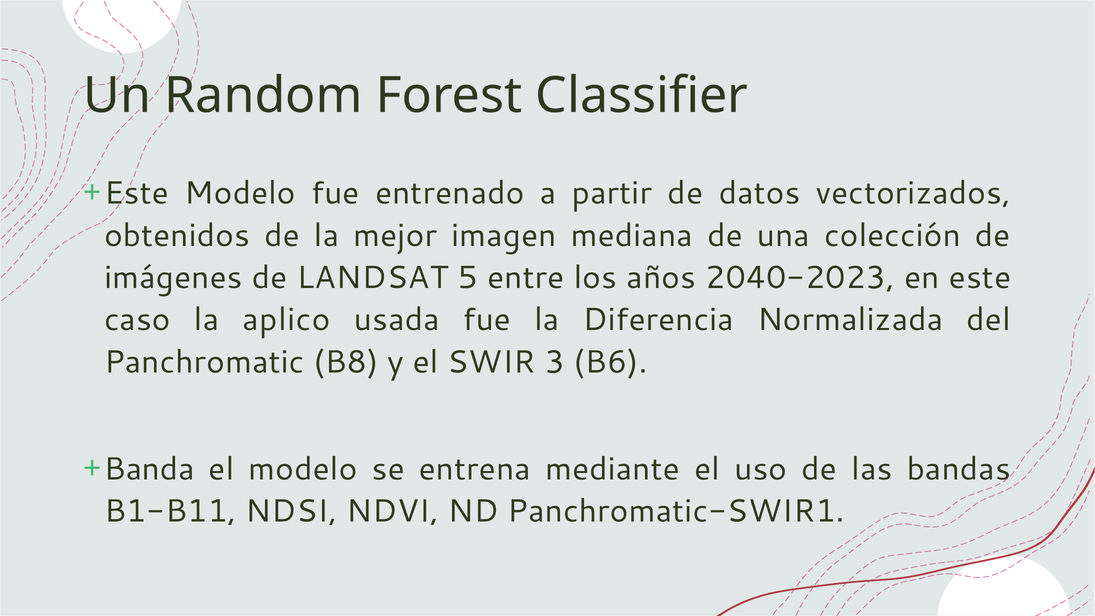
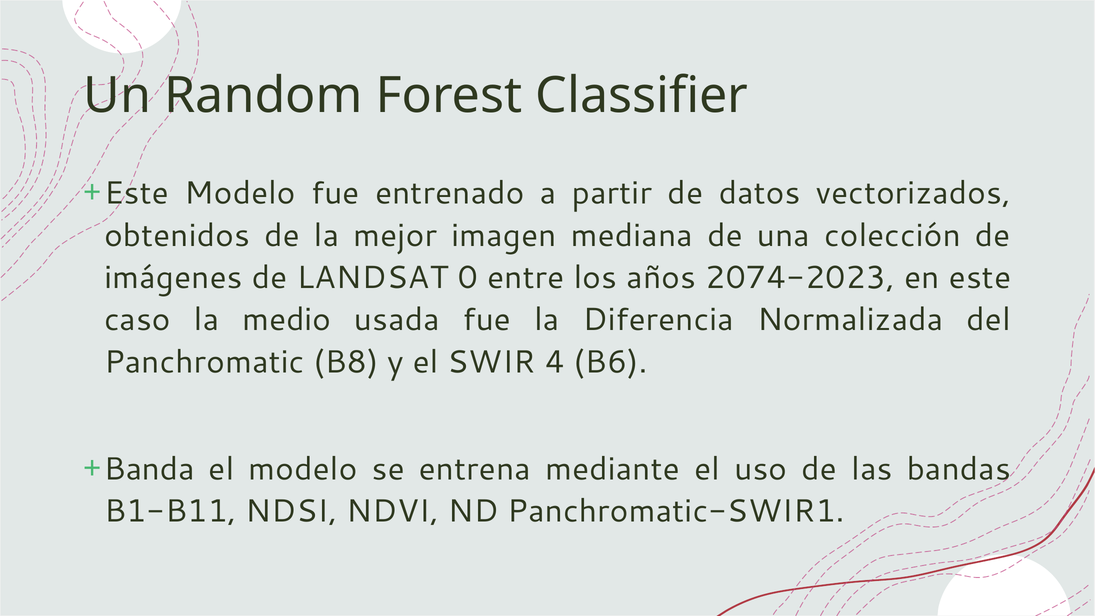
5: 5 -> 0 (468, 278)
2040-2023: 2040-2023 -> 2074-2023 (800, 278)
aplico: aplico -> medio (287, 320)
3: 3 -> 4 (555, 362)
